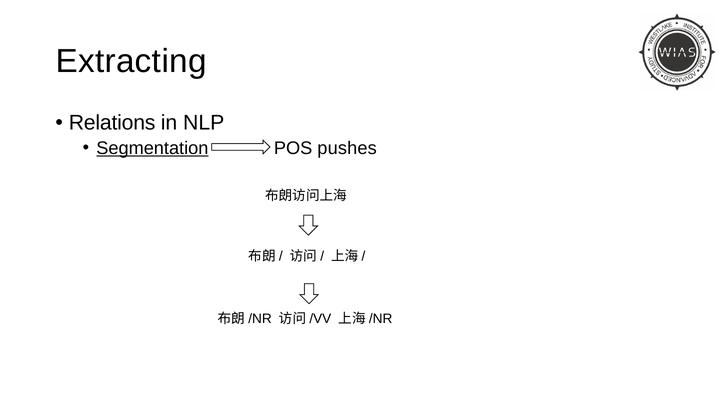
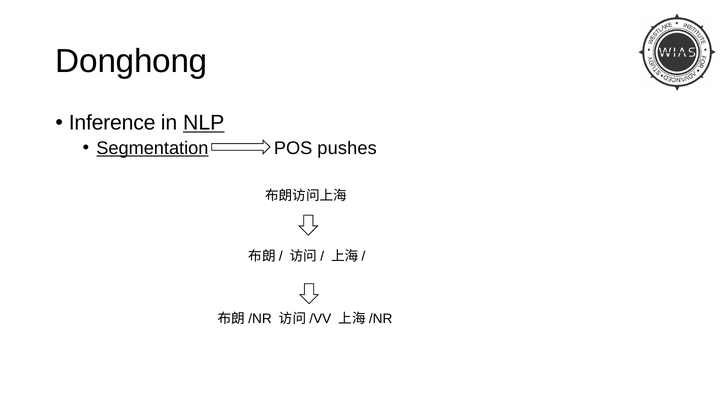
Extracting: Extracting -> Donghong (131, 61)
Relations: Relations -> Inference (112, 123)
NLP underline: none -> present (204, 123)
